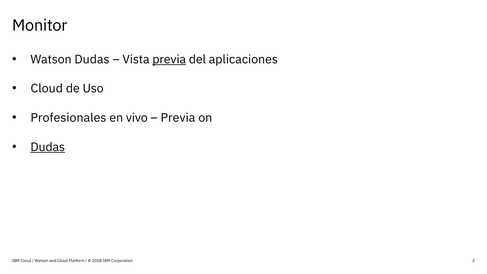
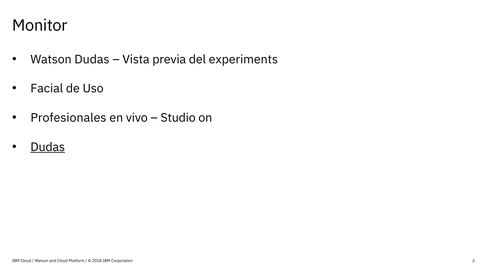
previa underline: present -> none (169, 59)
aplicaciones: aplicaciones -> experiments (243, 59)
Cloud: Cloud -> Facial (47, 89)
Previa: Previa -> Studio (178, 118)
